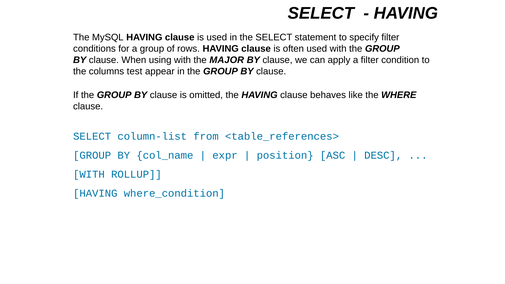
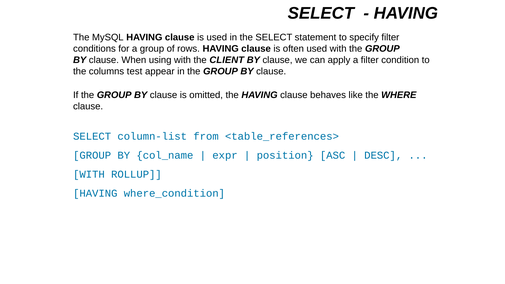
MAJOR: MAJOR -> CLIENT (227, 60)
